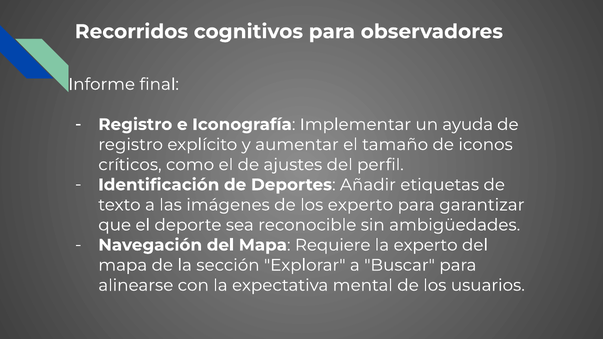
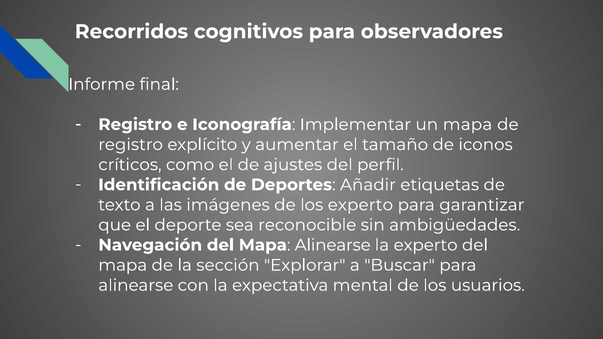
un ayuda: ayuda -> mapa (468, 125)
Mapa Requiere: Requiere -> Alinearse (333, 245)
